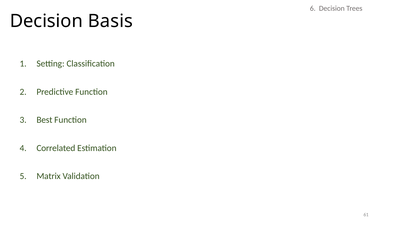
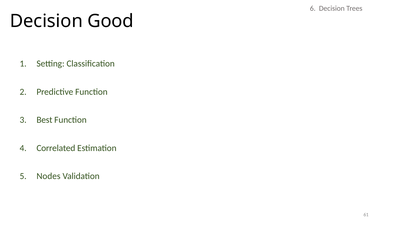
Basis: Basis -> Good (111, 21)
Matrix: Matrix -> Nodes (48, 176)
